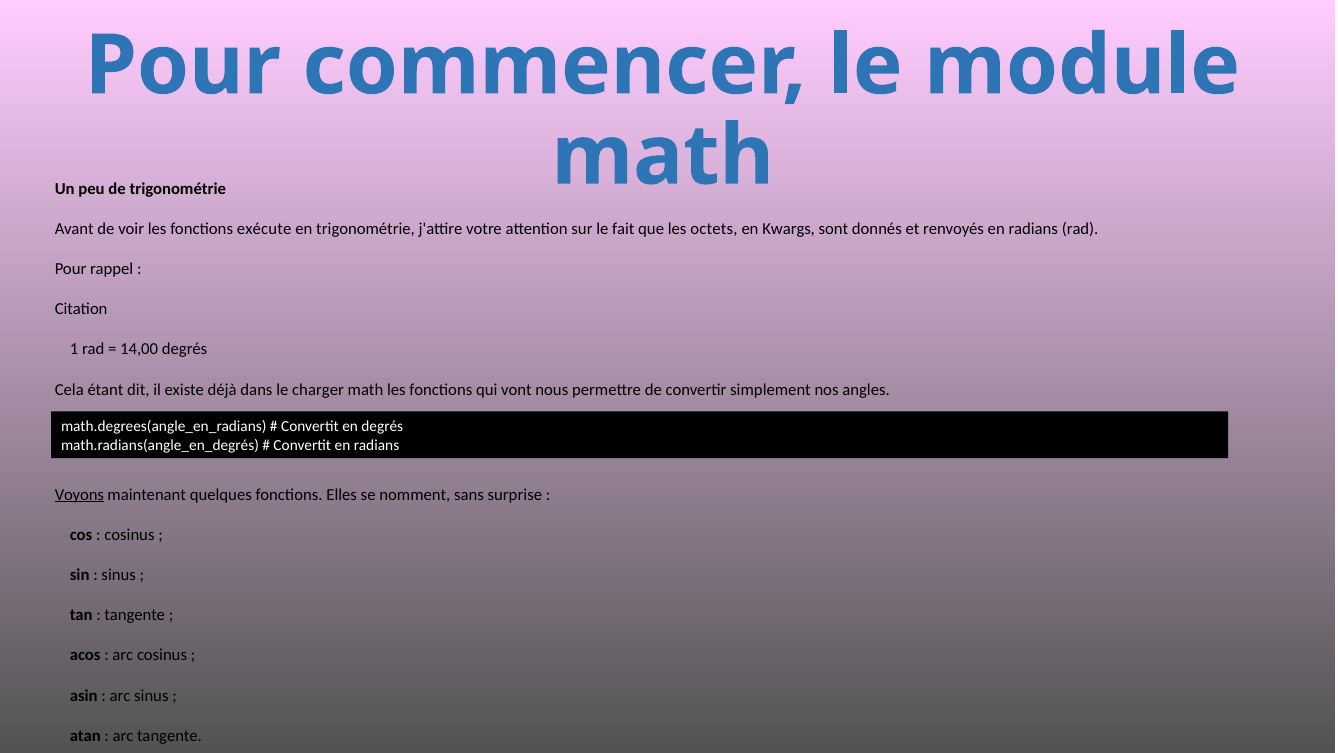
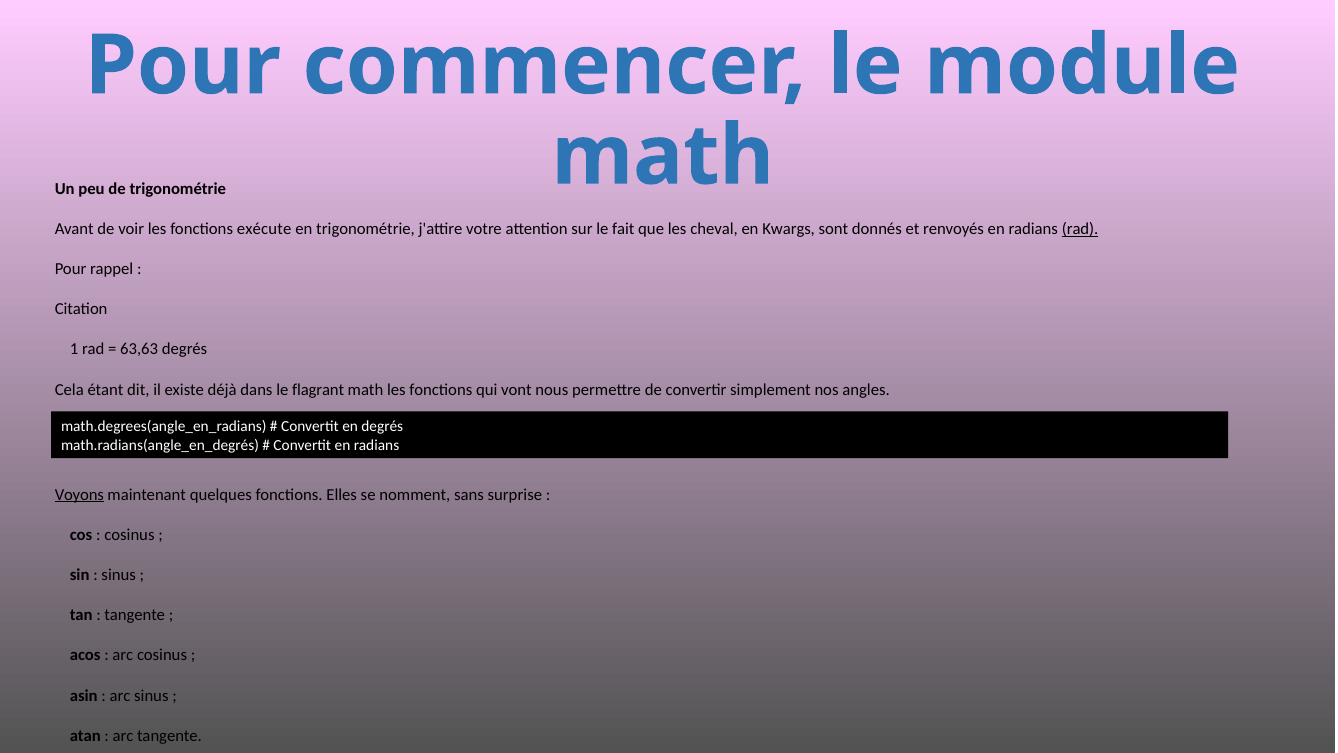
octets: octets -> cheval (714, 229)
rad underline: none -> present (1080, 229)
14,00: 14,00 -> 63,63 (139, 349)
charger: charger -> flagrant (318, 389)
